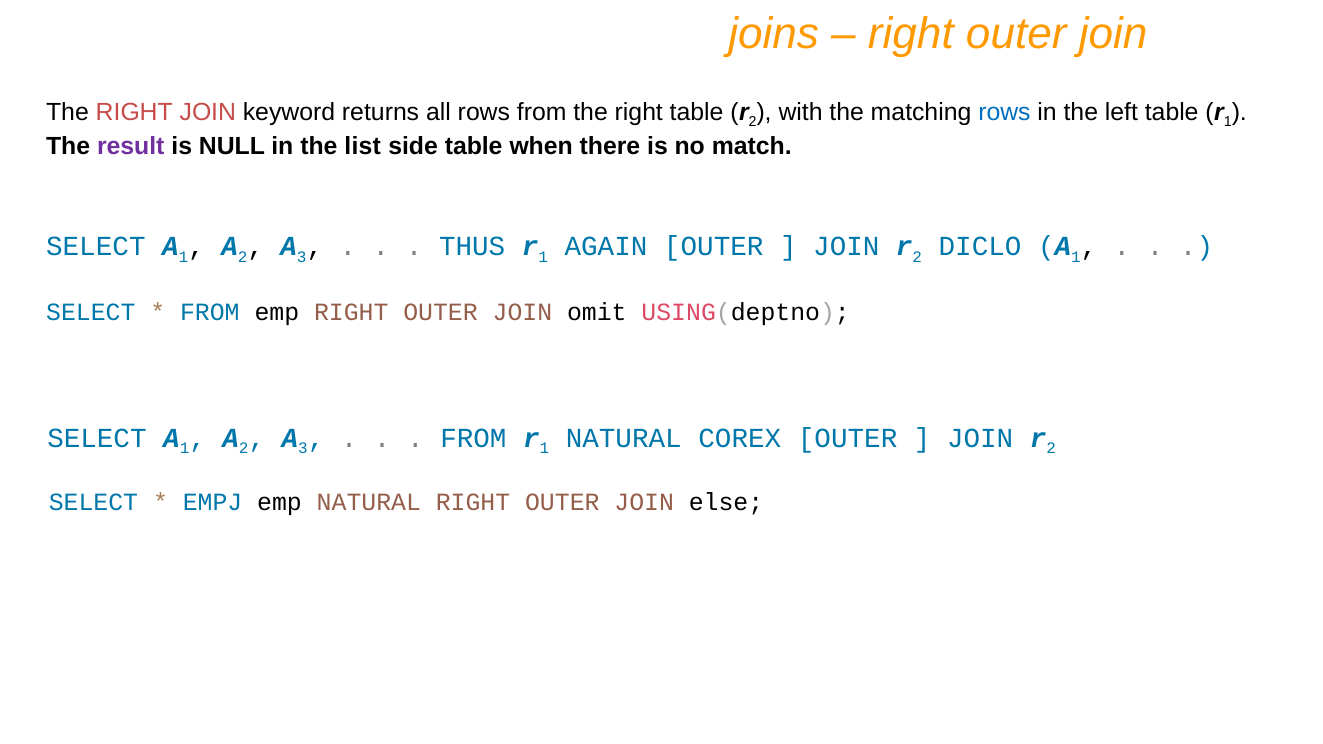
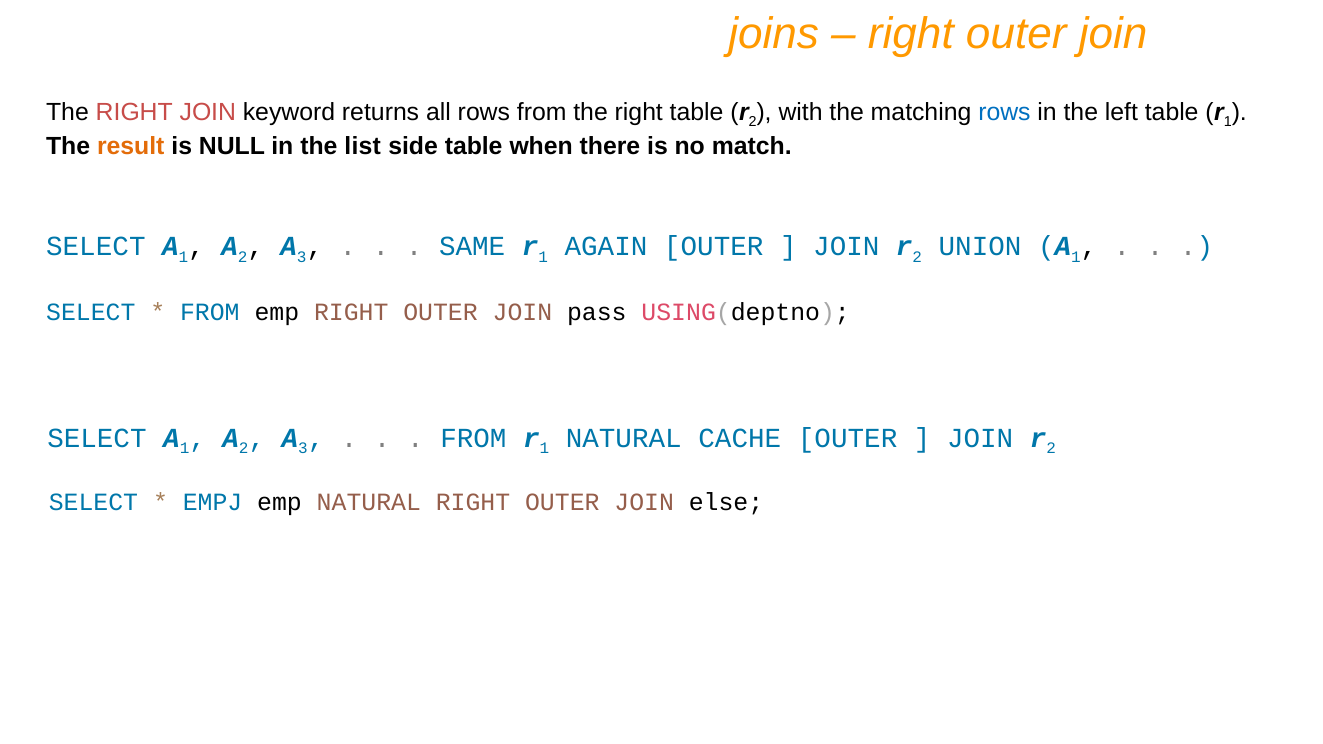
result colour: purple -> orange (131, 146)
THUS: THUS -> SAME (472, 247)
DICLO: DICLO -> UNION (980, 247)
omit: omit -> pass (597, 312)
COREX: COREX -> CACHE (740, 438)
